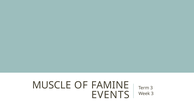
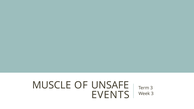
FAMINE: FAMINE -> UNSAFE (110, 85)
